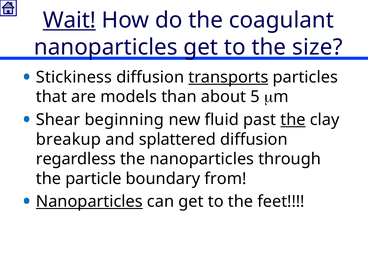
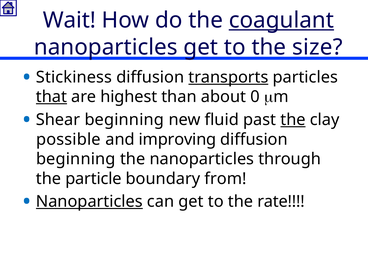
Wait underline: present -> none (69, 20)
coagulant underline: none -> present (281, 20)
that underline: none -> present (51, 97)
models: models -> highest (129, 97)
5: 5 -> 0 (255, 97)
breakup: breakup -> possible (68, 139)
splattered: splattered -> improving (177, 139)
regardless: regardless -> beginning (76, 159)
feet: feet -> rate (281, 202)
